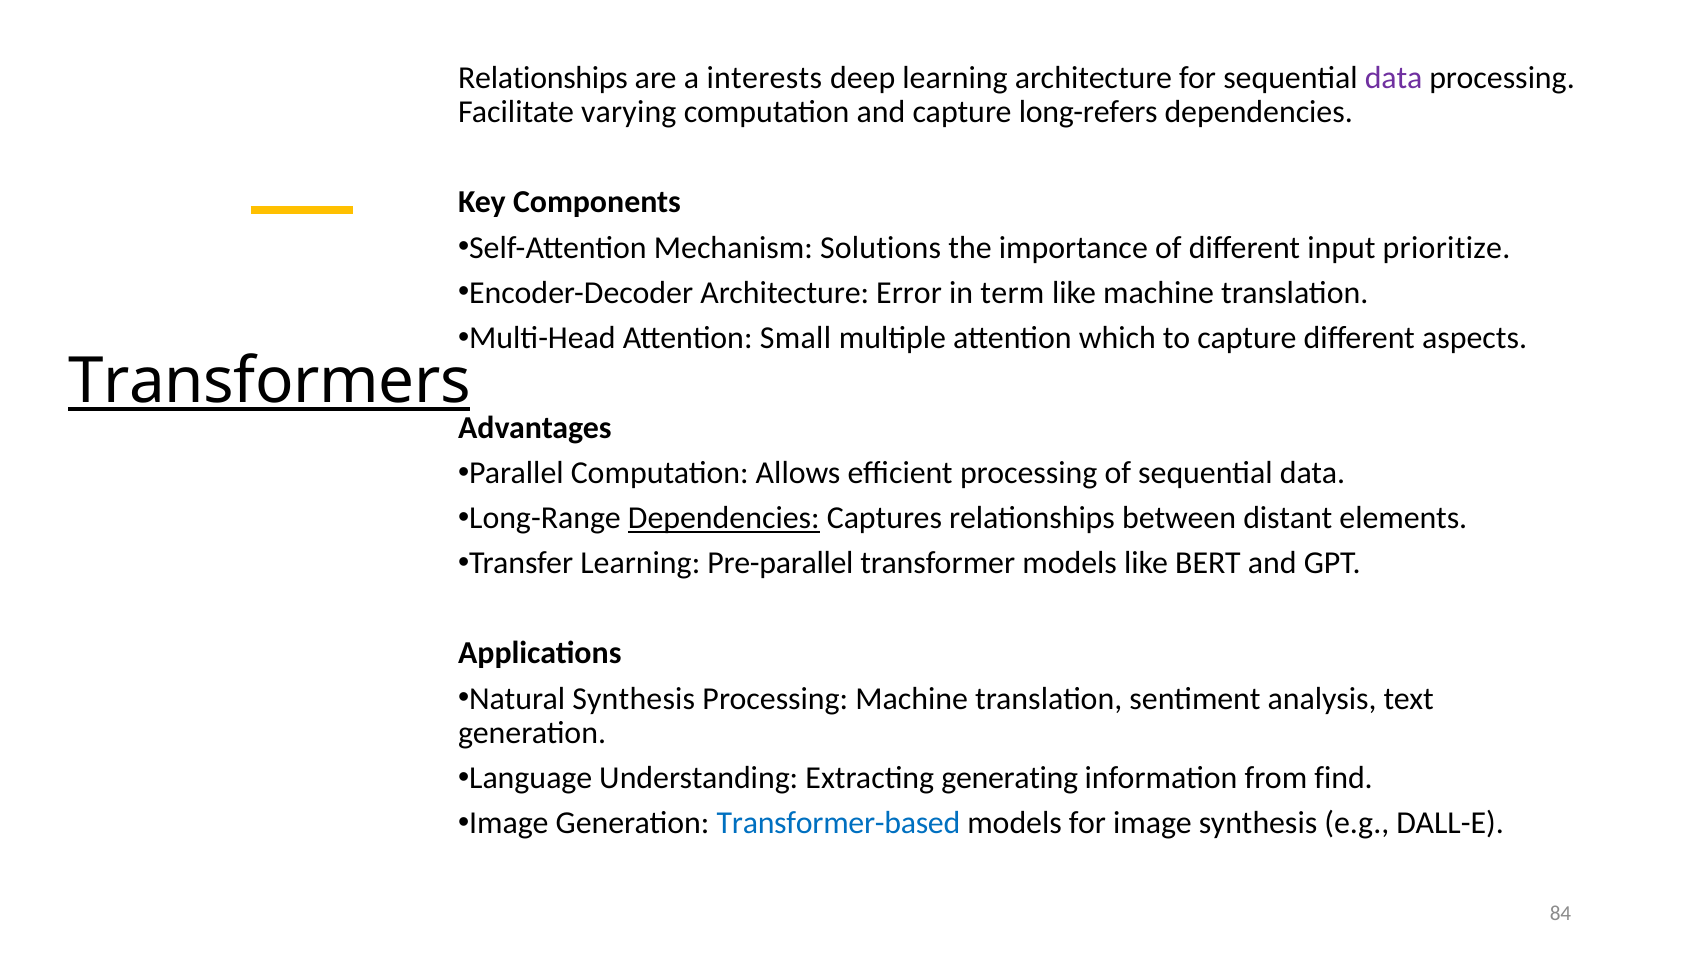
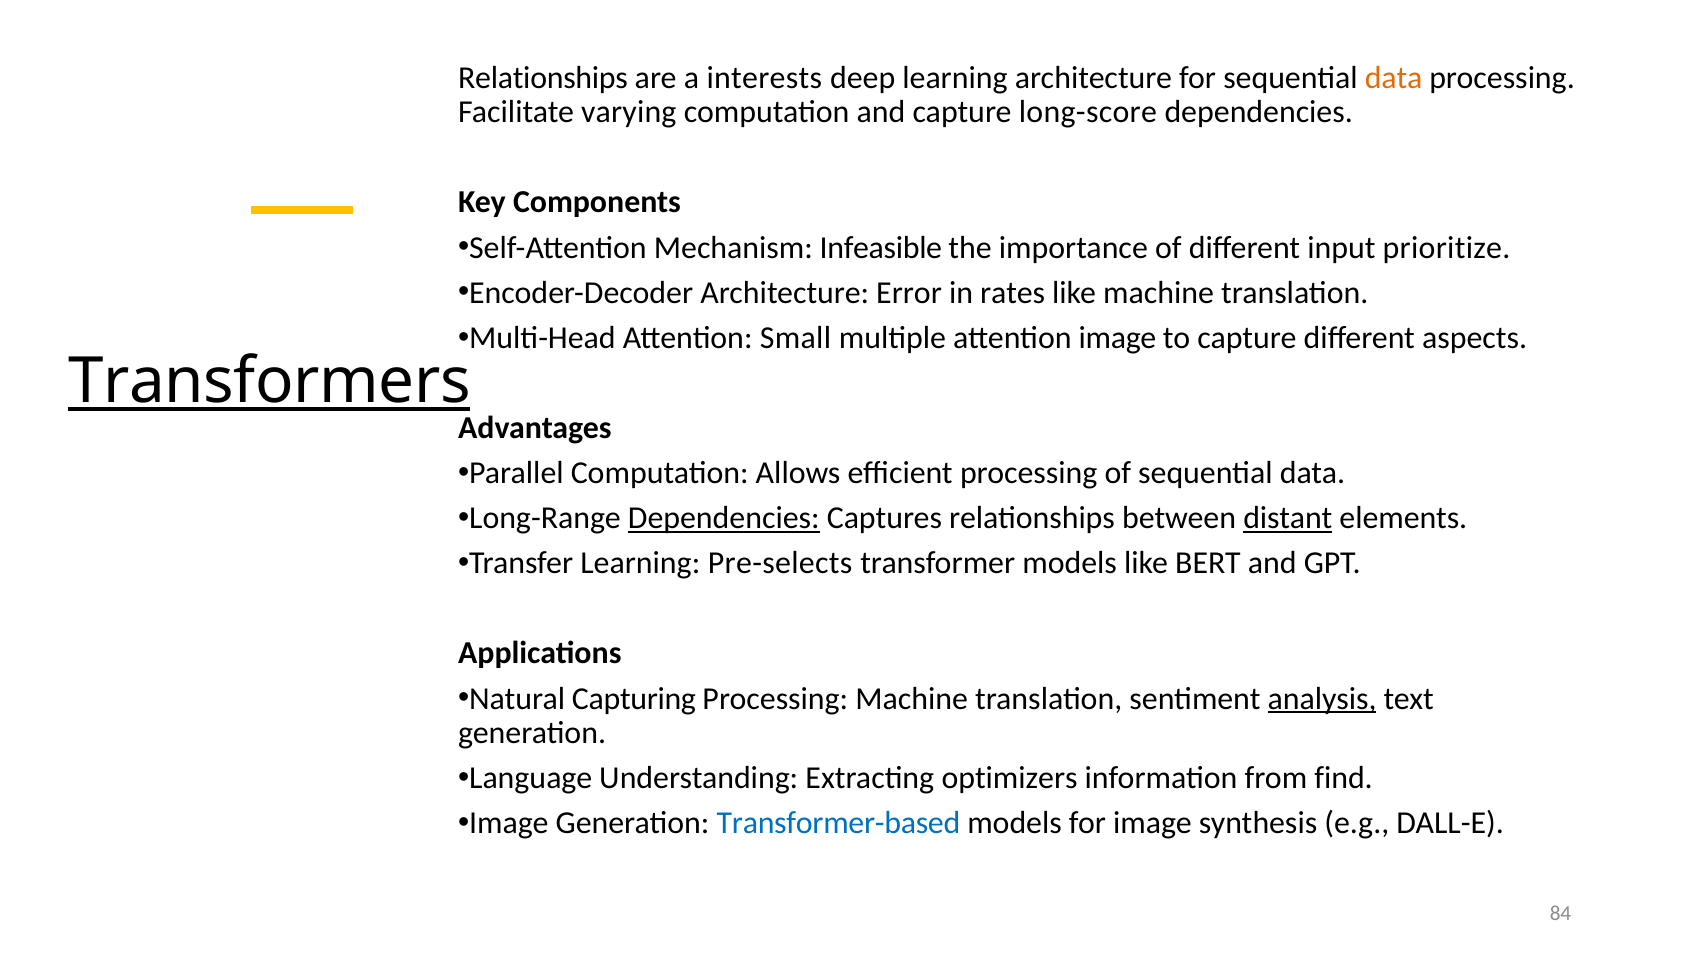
data colour: purple -> orange (1394, 78)
long-refers: long-refers -> long-score (1088, 112)
Solutions: Solutions -> Infeasible (881, 247)
term: term -> rates (1013, 293)
attention which: which -> image (1118, 338)
distant underline: none -> present (1288, 518)
Pre-parallel: Pre-parallel -> Pre-selects (780, 563)
Natural Synthesis: Synthesis -> Capturing (634, 698)
analysis underline: none -> present (1322, 698)
generating: generating -> optimizers (1010, 778)
